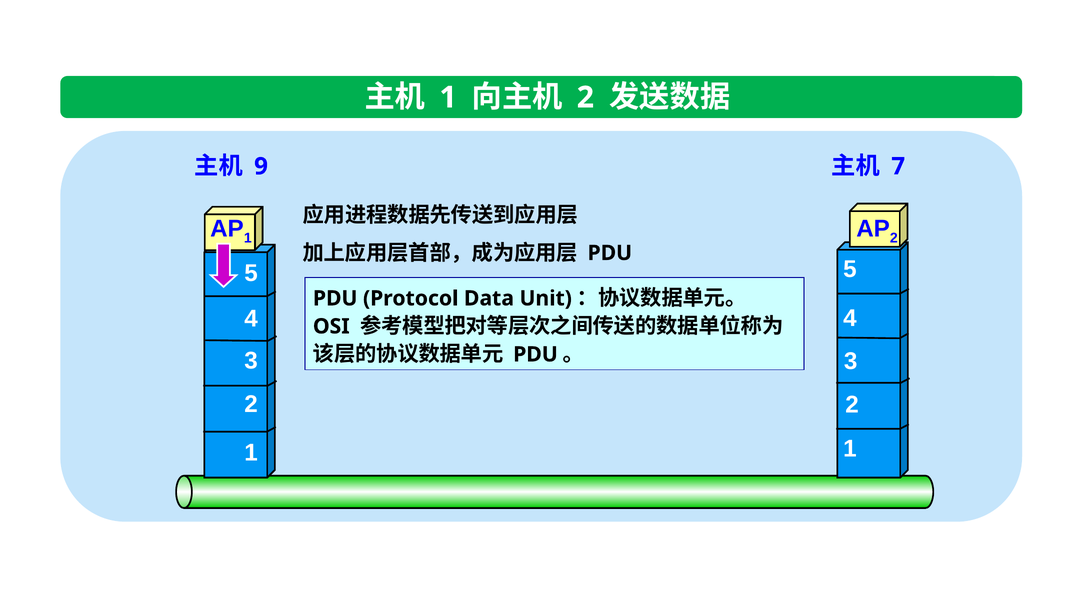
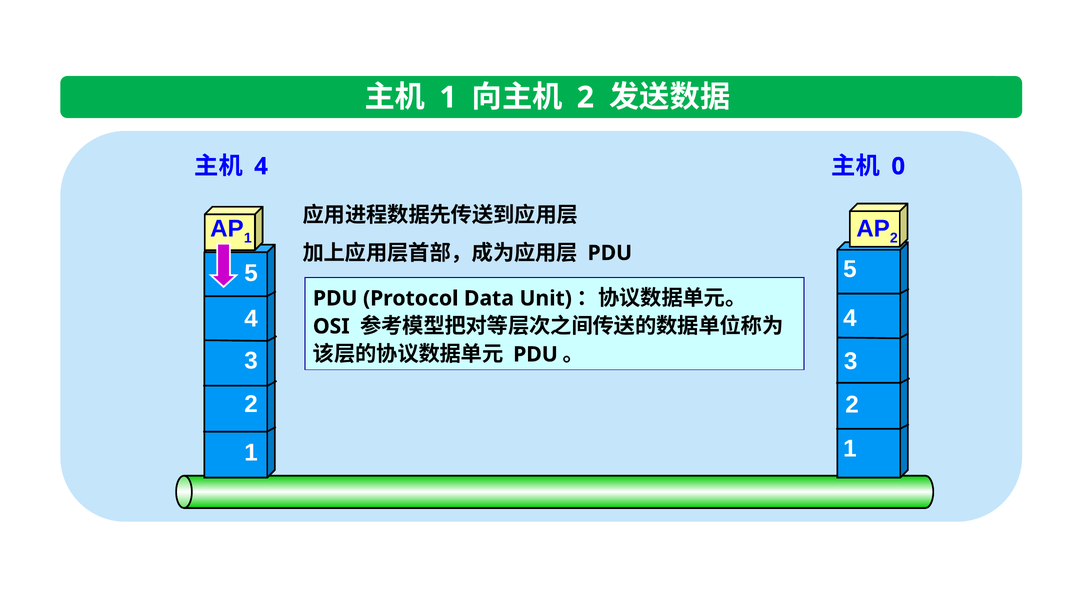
9: 9 -> 4 (261, 166)
7: 7 -> 0 (898, 166)
